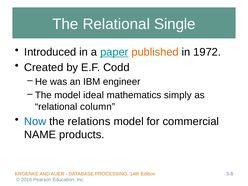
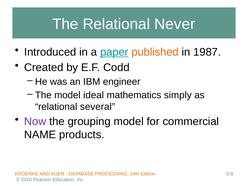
Single: Single -> Never (175, 24)
1972: 1972 -> 1987 (207, 52)
column: column -> several (98, 107)
Now colour: blue -> purple (35, 122)
relations: relations -> grouping (89, 122)
